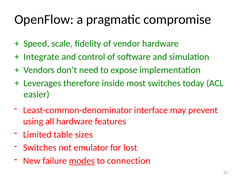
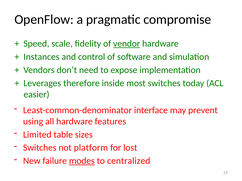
vendor underline: none -> present (127, 44)
Integrate: Integrate -> Instances (41, 57)
emulator: emulator -> platform (91, 148)
connection: connection -> centralized (129, 161)
